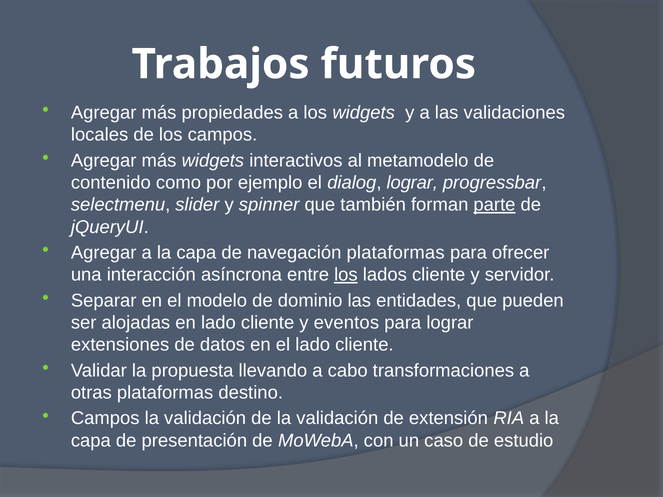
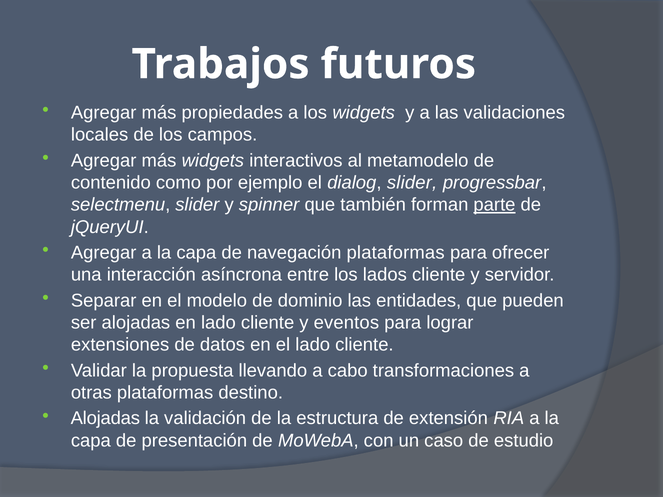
dialog lograr: lograr -> slider (412, 183)
los underline: present -> none (346, 275)
Campos: Campos -> Alojadas (105, 419)
de la validación: validación -> estructura (337, 419)
